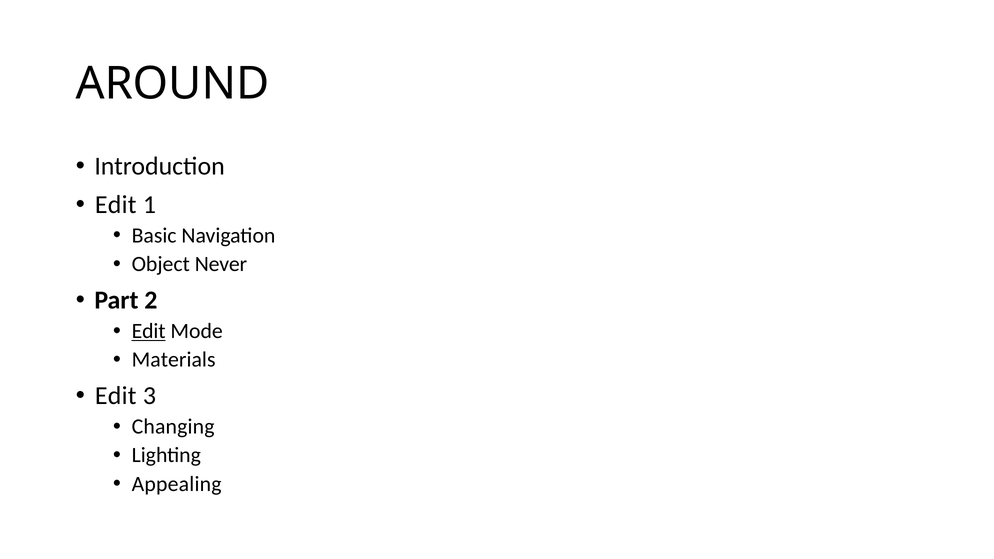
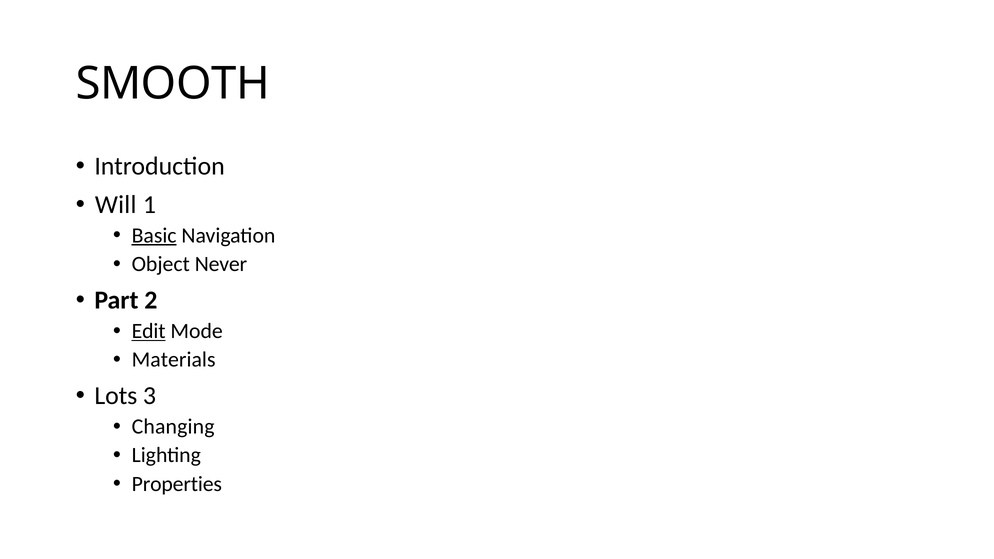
AROUND: AROUND -> SMOOTH (173, 83)
Edit: Edit -> Will (116, 205)
Basic underline: none -> present (154, 236)
Edit: Edit -> Lots (116, 396)
Appealing: Appealing -> Properties (177, 484)
